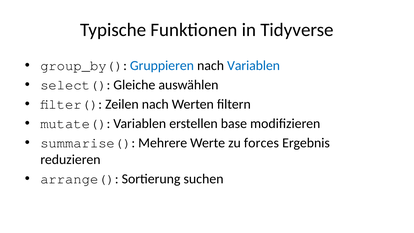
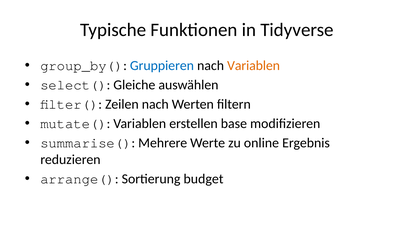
Variablen colour: blue -> orange (254, 66)
forces: forces -> online (261, 143)
suchen: suchen -> budget (204, 179)
